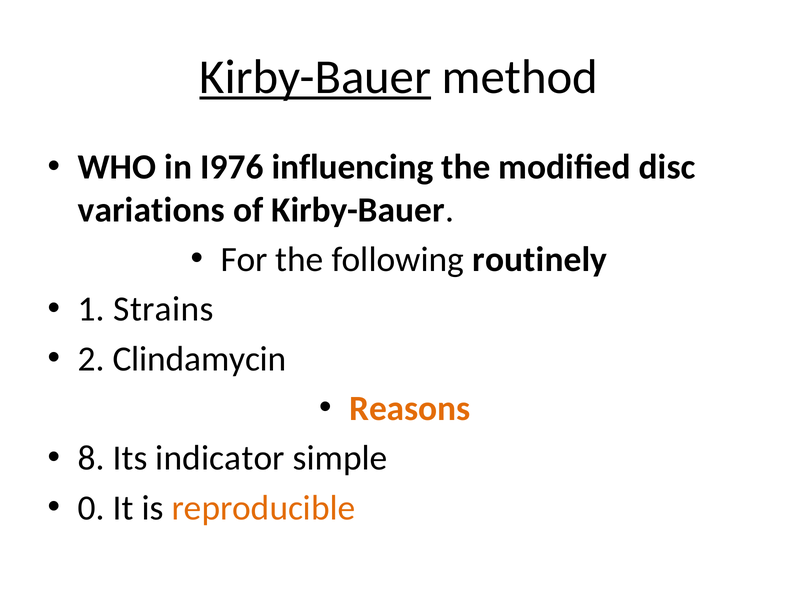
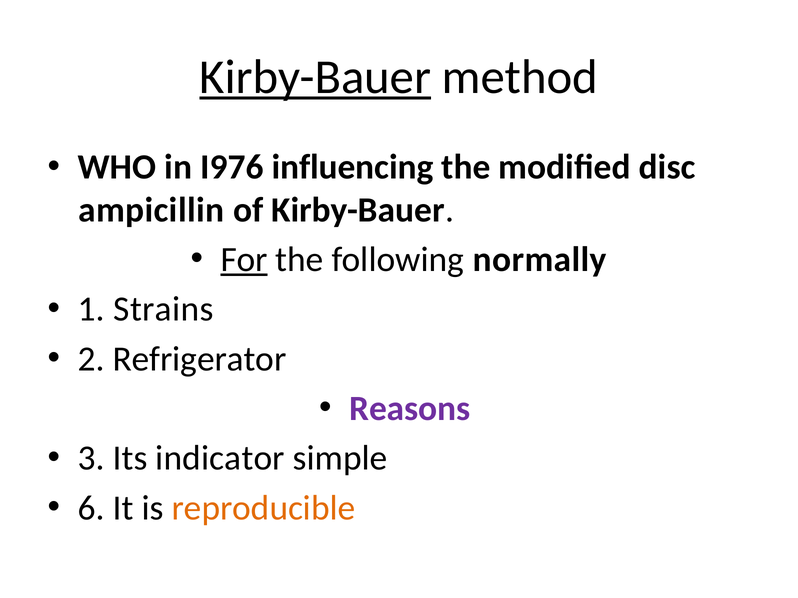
variations: variations -> ampicillin (151, 210)
For underline: none -> present (244, 260)
routinely: routinely -> normally (540, 260)
Clindamycin: Clindamycin -> Refrigerator (200, 359)
Reasons colour: orange -> purple (410, 409)
8: 8 -> 3 (91, 459)
0: 0 -> 6 (91, 508)
